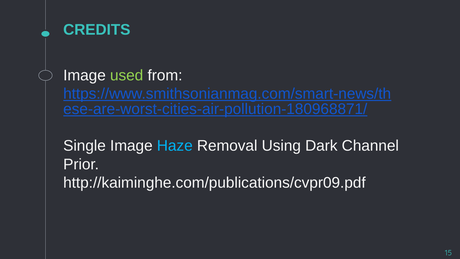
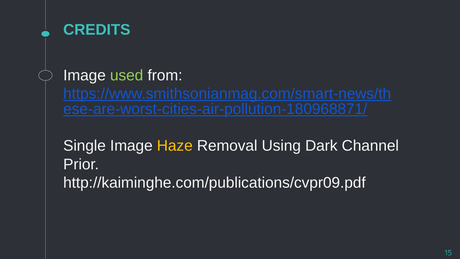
Haze colour: light blue -> yellow (175, 146)
